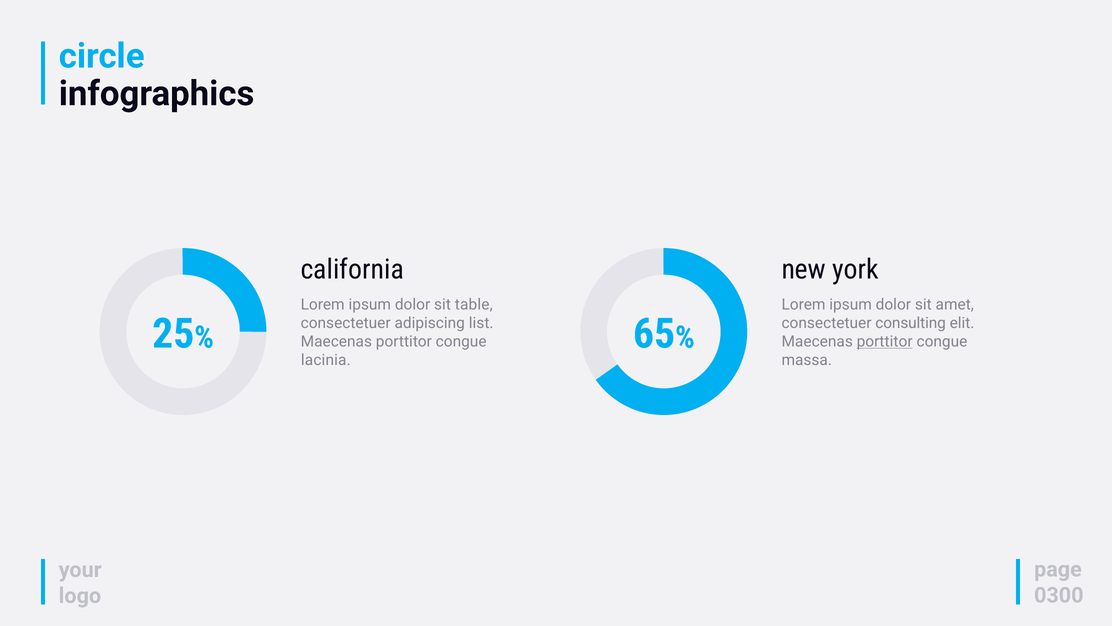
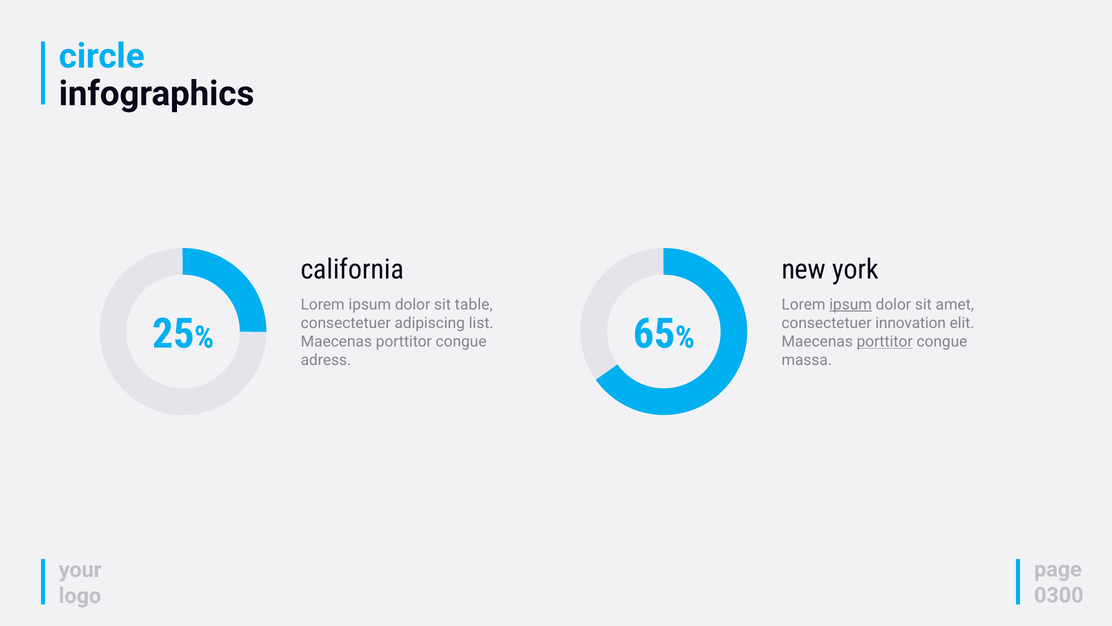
ipsum underline: none -> present (851, 304)
consulting: consulting -> innovation (911, 323)
lacinia: lacinia -> adress (326, 360)
